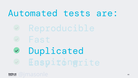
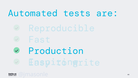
Duplicated: Duplicated -> Production (56, 51)
